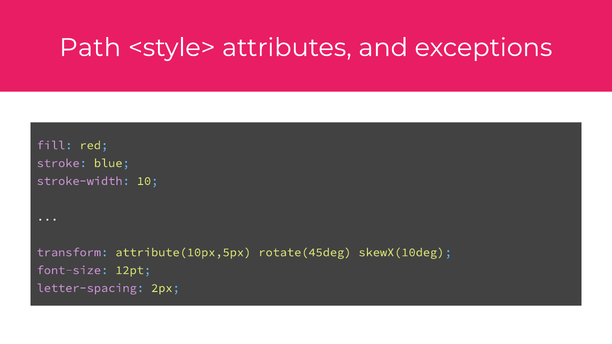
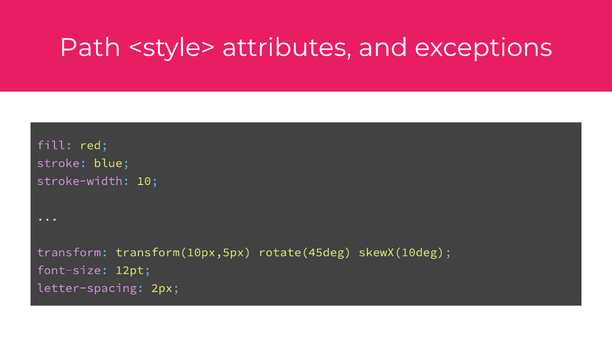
attribute(10px,5px: attribute(10px,5px -> transform(10px,5px (183, 253)
